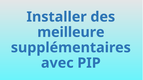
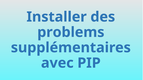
meilleure: meilleure -> problems (71, 32)
